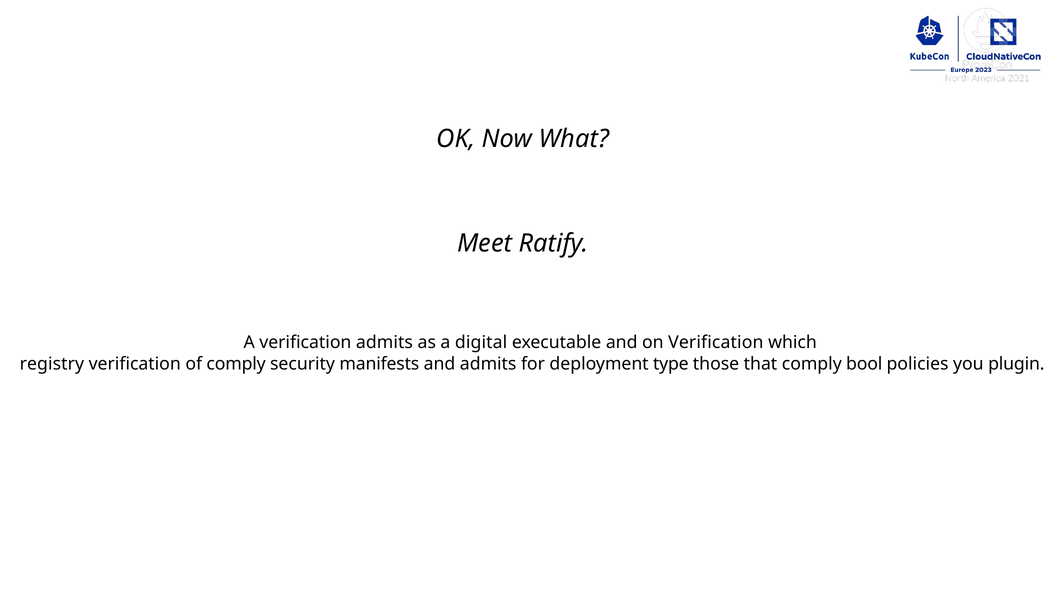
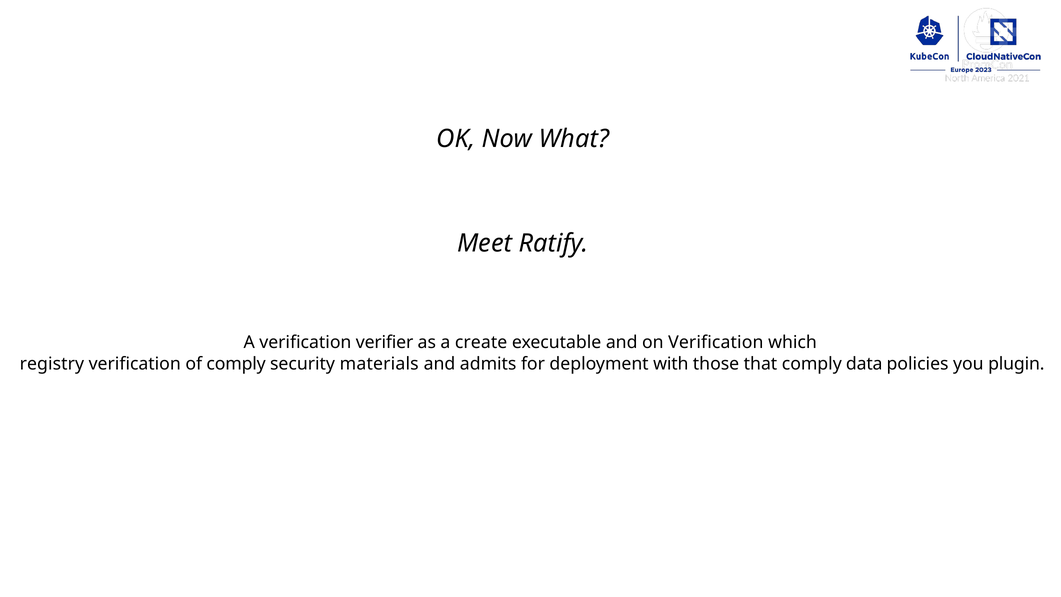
verification admits: admits -> verifier (385, 342)
digital: digital -> create (481, 342)
manifests: manifests -> materials (379, 364)
type: type -> with (671, 364)
bool: bool -> data (864, 364)
